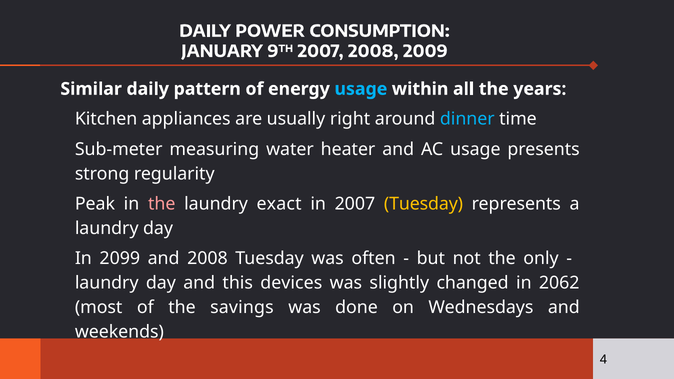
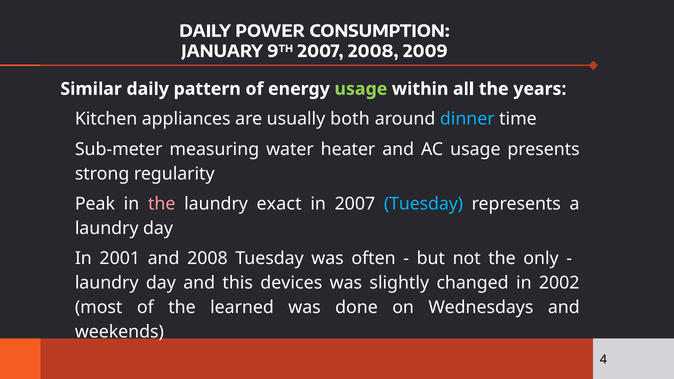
usage colour: light blue -> light green (361, 89)
right: right -> both (350, 119)
Tuesday colour: yellow -> light blue (424, 204)
2099: 2099 -> 2001 (120, 259)
2062: 2062 -> 2002 (559, 283)
savings: savings -> learned (242, 308)
